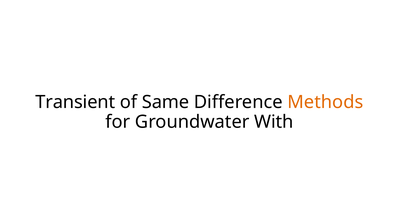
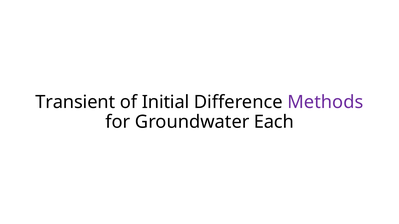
Same: Same -> Initial (166, 102)
Methods colour: orange -> purple (325, 102)
With: With -> Each (274, 122)
